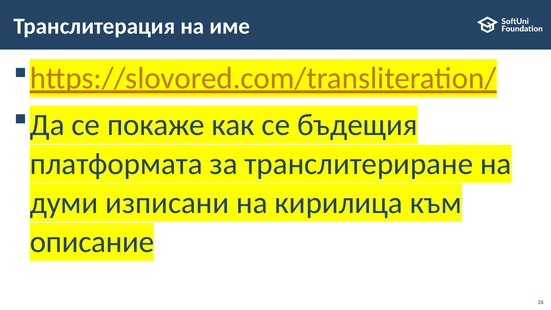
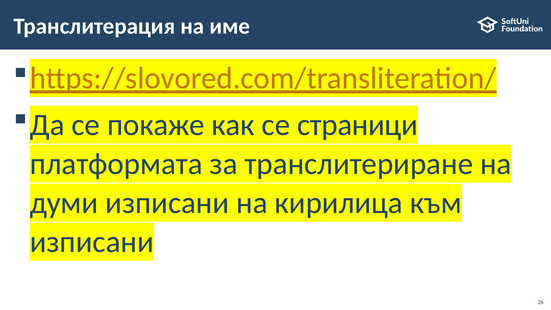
бъдещия: бъдещия -> страници (357, 125)
описание: описание -> изписани (92, 242)
